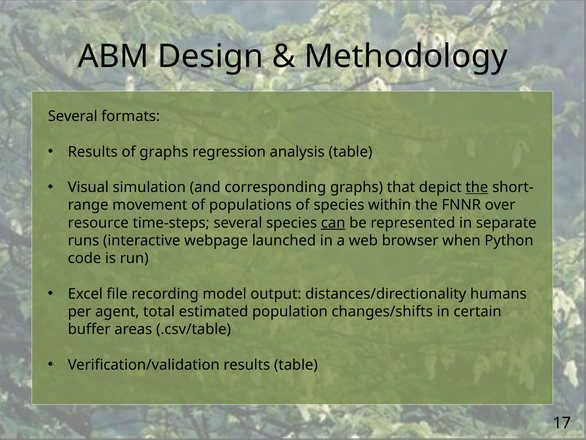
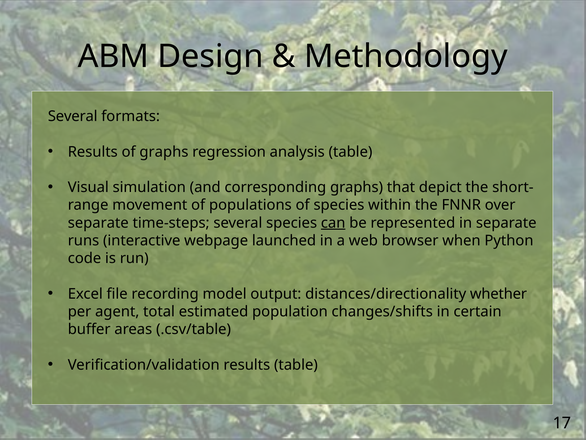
the underline: present -> none (477, 187)
resource: resource -> separate (98, 223)
humans: humans -> whether (498, 293)
